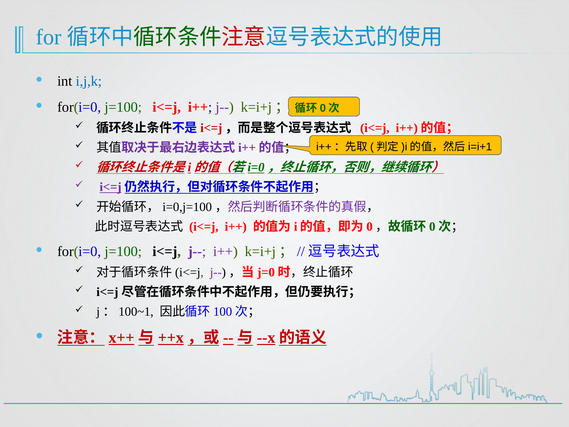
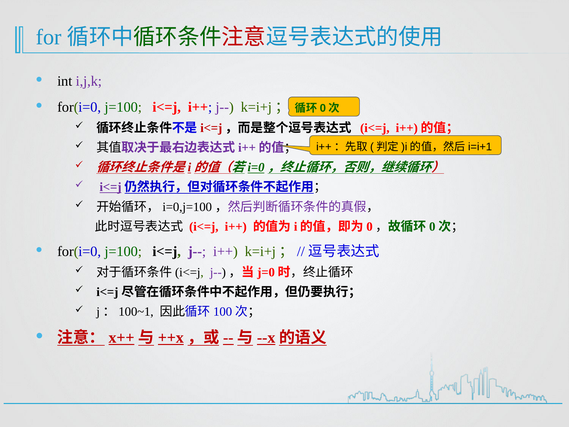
i,j,k colour: blue -> purple (89, 81)
